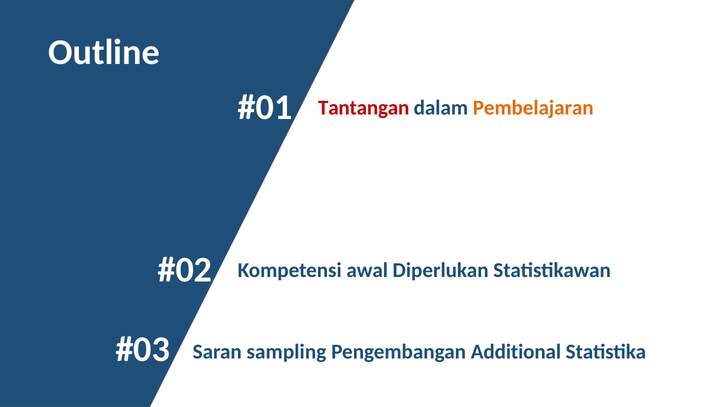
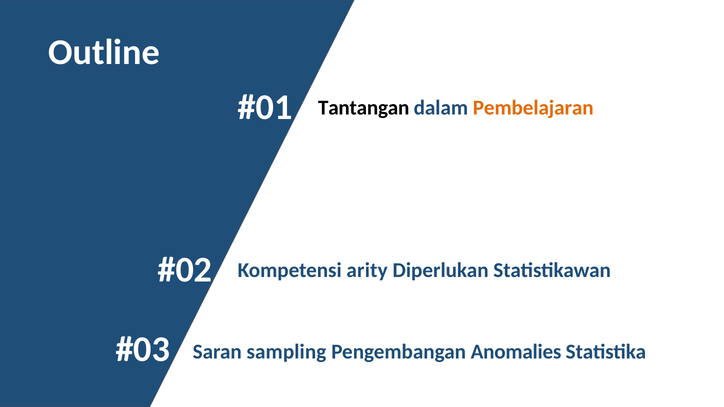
Tantangan colour: red -> black (364, 108)
awal: awal -> arity (367, 271)
Additional: Additional -> Anomalies (516, 352)
